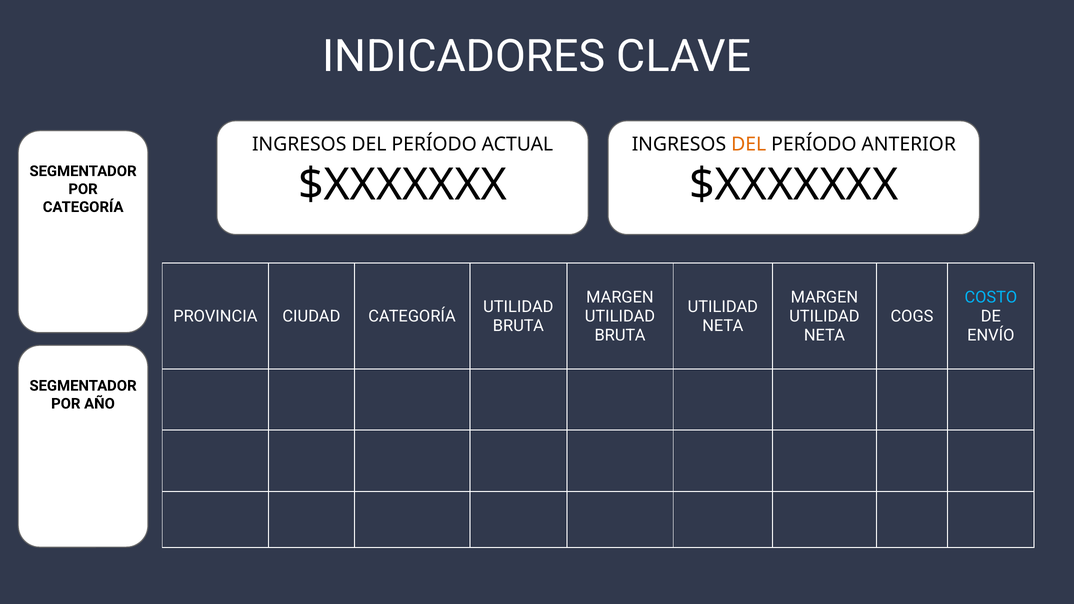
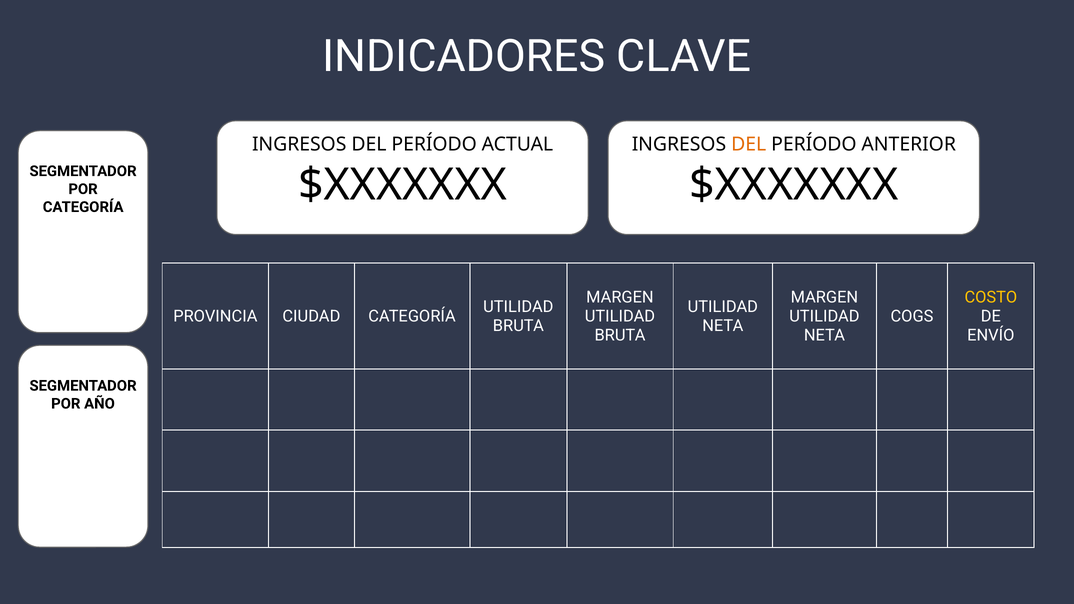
COSTO colour: light blue -> yellow (991, 297)
